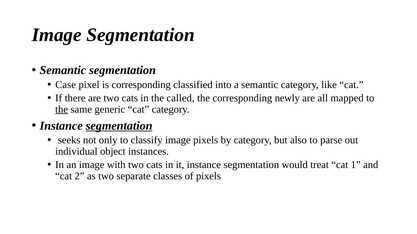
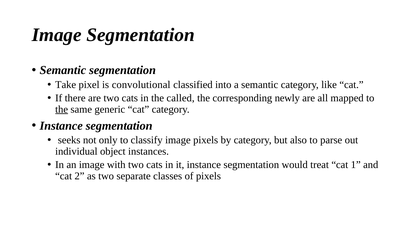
Case: Case -> Take (66, 85)
is corresponding: corresponding -> convolutional (141, 85)
segmentation underline: present -> none (119, 126)
